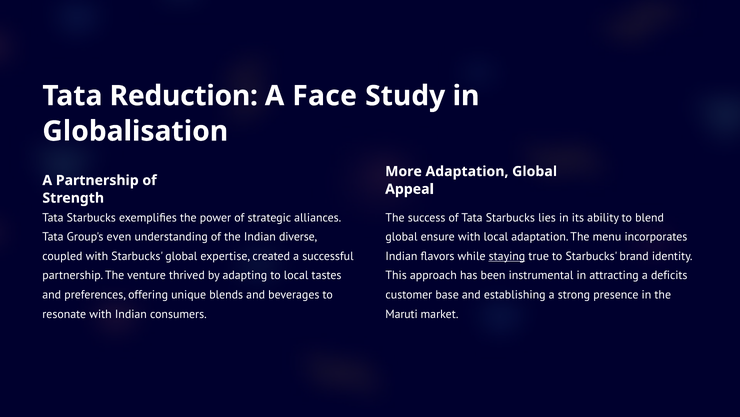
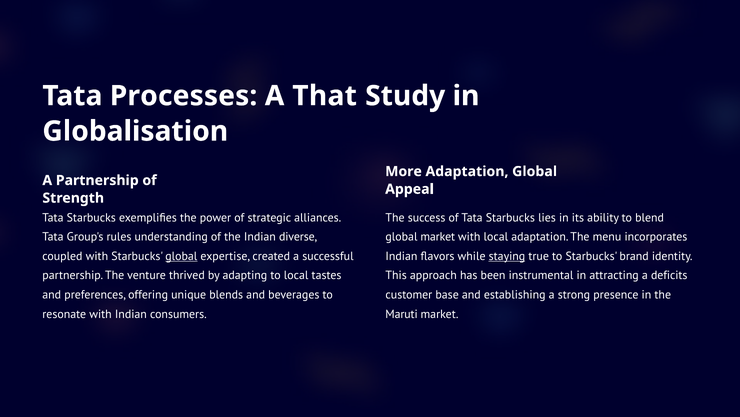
Reduction: Reduction -> Processes (184, 96)
Face: Face -> That (325, 96)
even: even -> rules (119, 237)
global ensure: ensure -> market (438, 237)
global underline: none -> present (181, 256)
